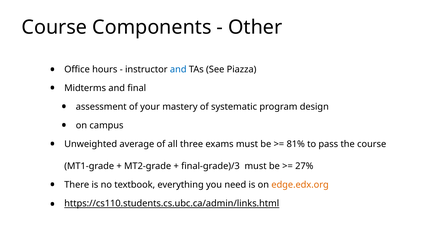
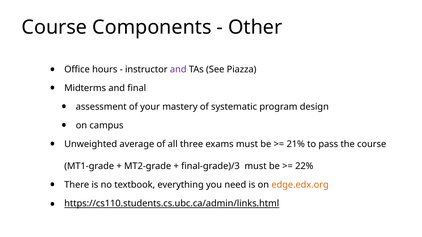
and colour: blue -> purple (178, 70)
81%: 81% -> 21% (296, 144)
27%: 27% -> 22% (304, 166)
